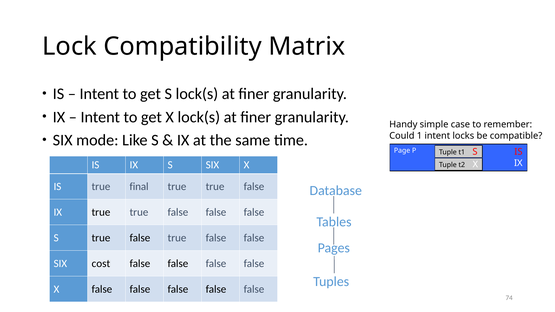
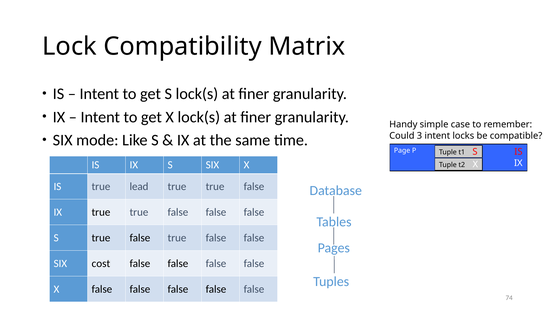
1: 1 -> 3 (419, 136)
final: final -> lead (139, 187)
